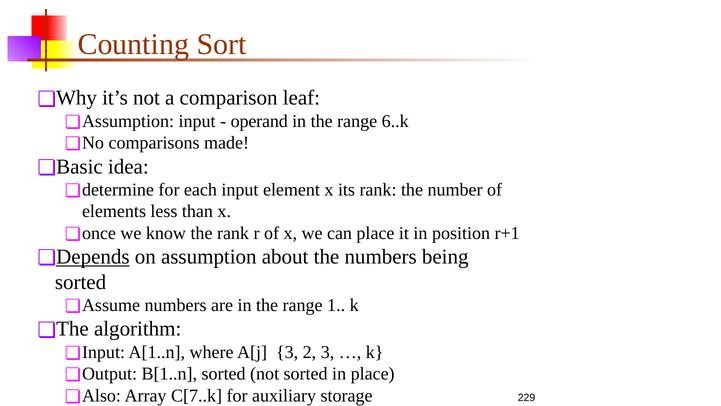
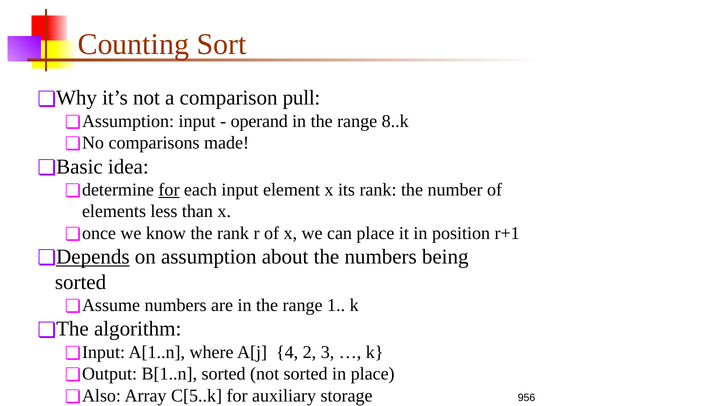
leaf: leaf -> pull (301, 98)
6..k: 6..k -> 8..k (395, 121)
for underline: none -> present (169, 190)
A[j 3: 3 -> 4 (287, 352)
C[7..k: C[7..k -> C[5..k (197, 395)
229: 229 -> 956 (527, 397)
